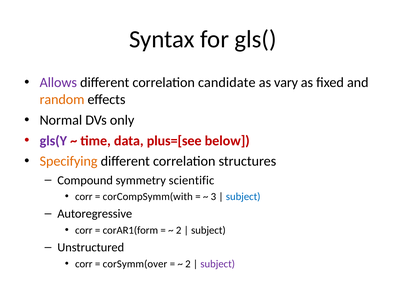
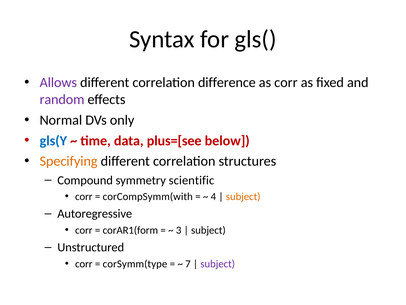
candidate: candidate -> difference (227, 83)
as vary: vary -> corr (286, 83)
random colour: orange -> purple (62, 99)
gls(Y colour: purple -> blue (53, 140)
3: 3 -> 4 (213, 196)
subject colour: blue -> orange (243, 196)
2: 2 -> 3 (179, 230)
corSymm(over: corSymm(over -> corSymm(type (135, 264)
2: 2 -> 7 (188, 264)
